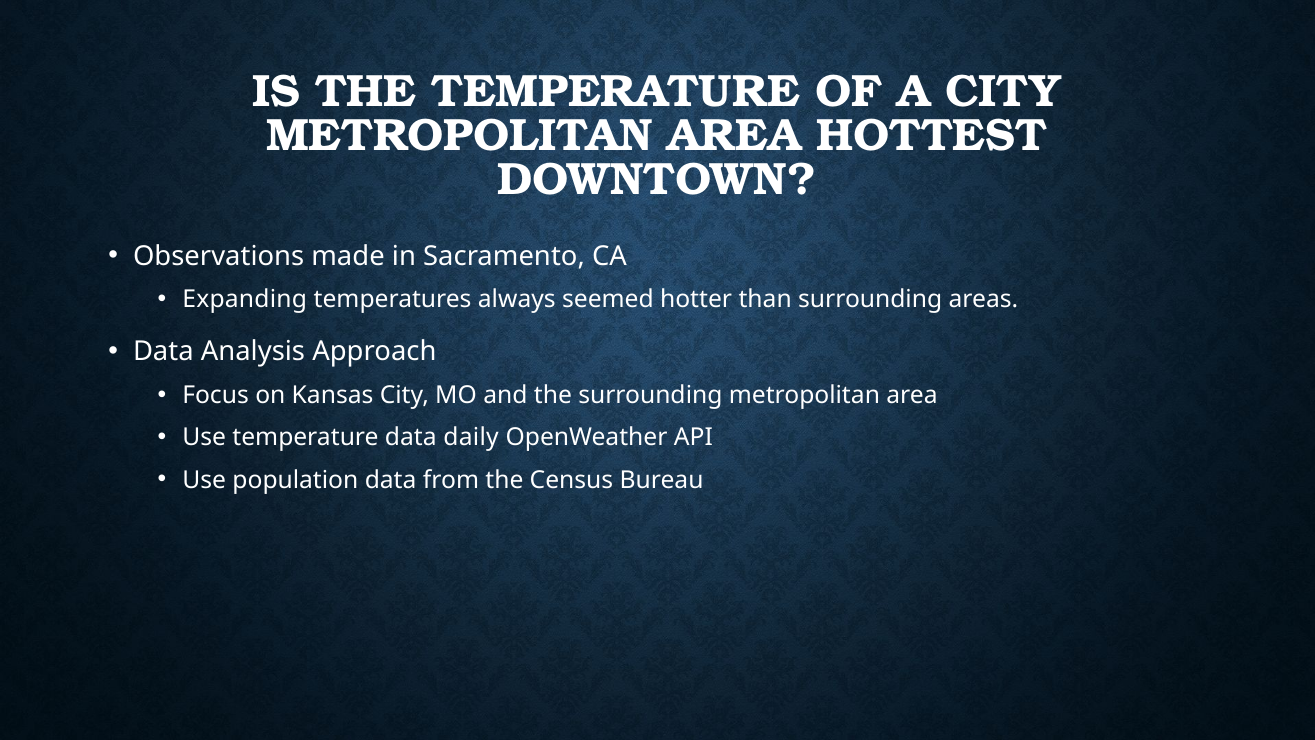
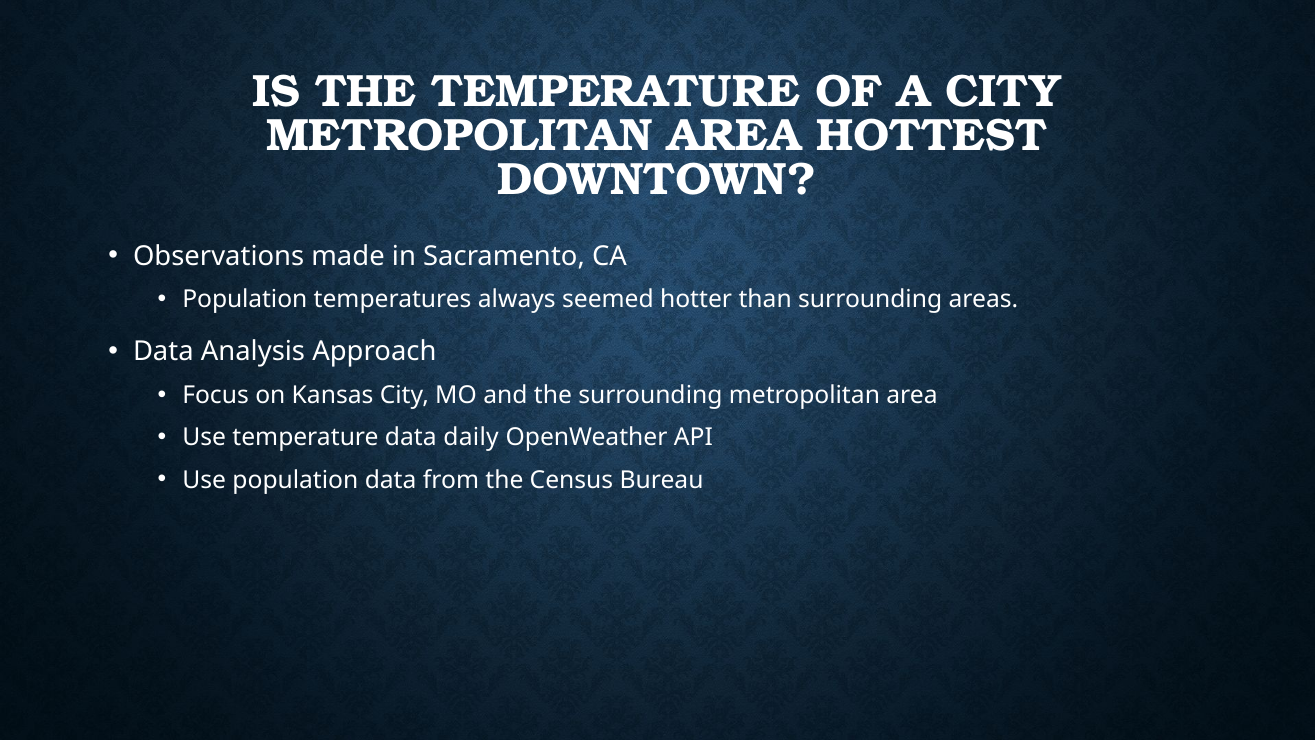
Expanding: Expanding -> Population (245, 300)
